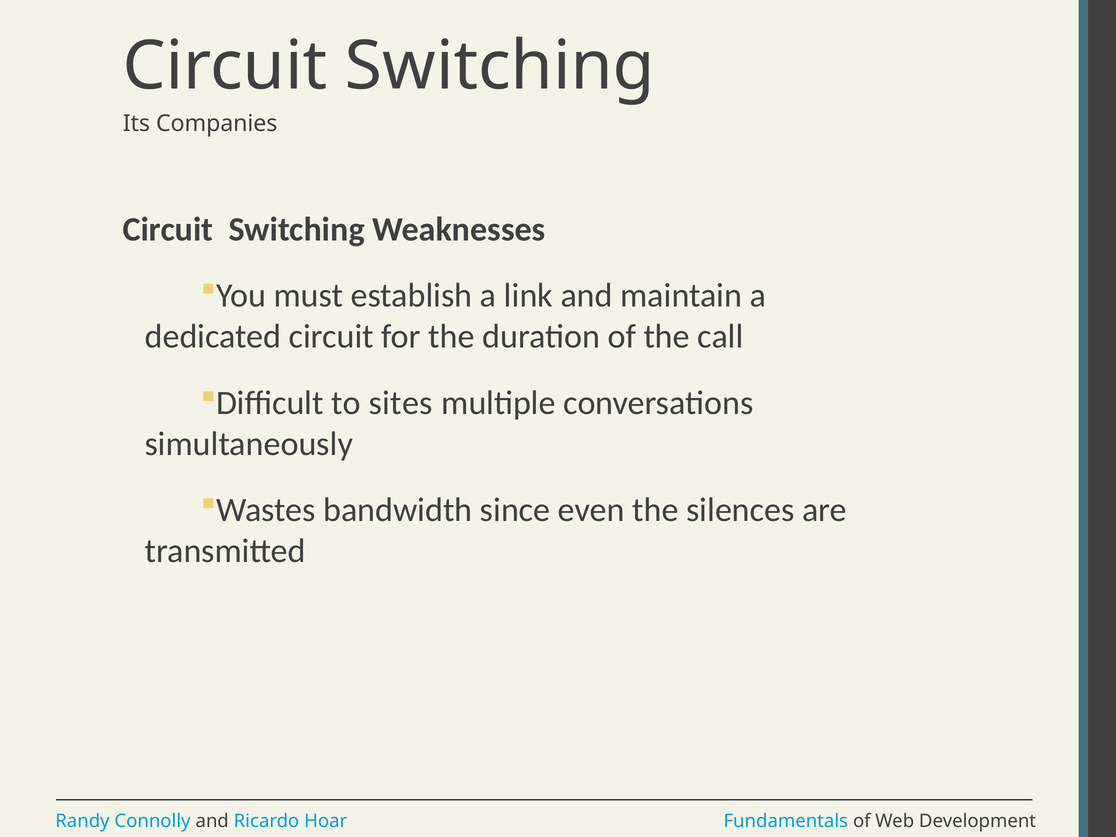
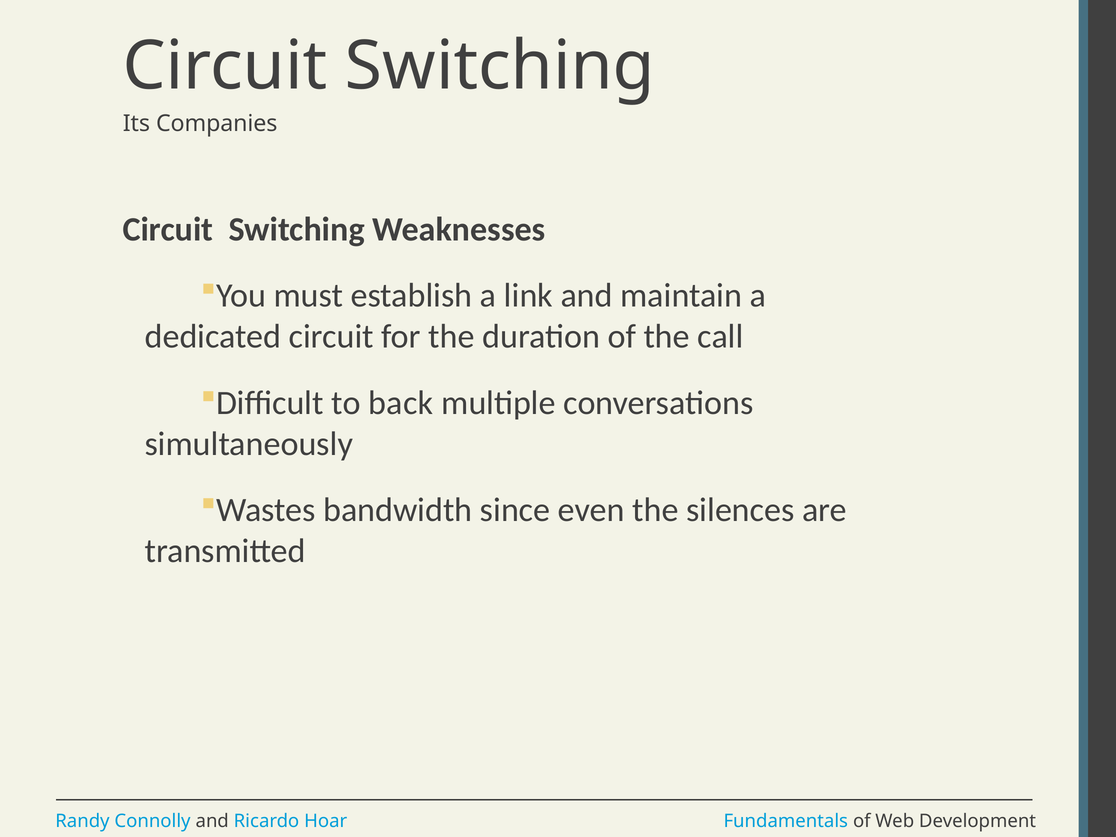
sites: sites -> back (401, 403)
